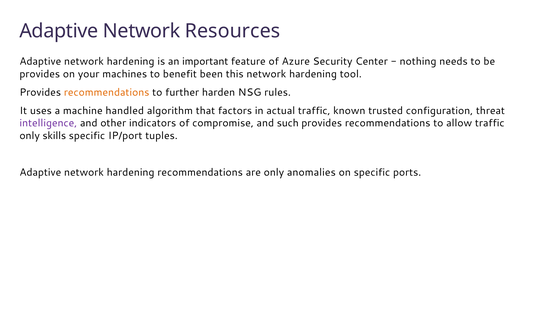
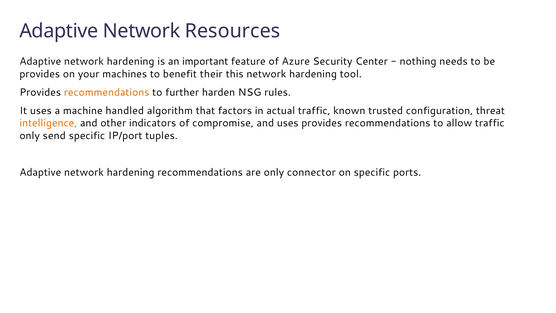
been: been -> their (211, 74)
intelligence colour: purple -> orange (48, 123)
and such: such -> uses (288, 123)
skills: skills -> send (54, 136)
anomalies: anomalies -> connector (311, 172)
